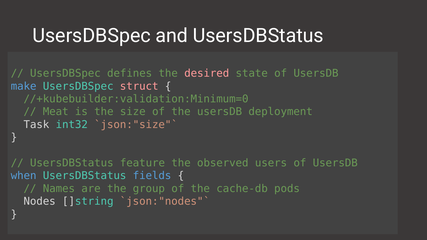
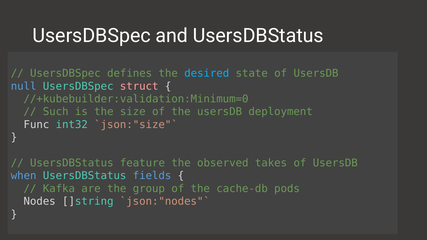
desired colour: pink -> light blue (207, 73)
make: make -> null (24, 86)
Meat: Meat -> Such (56, 112)
Task: Task -> Func (36, 125)
users: users -> takes (271, 163)
Names: Names -> Kafka (59, 189)
